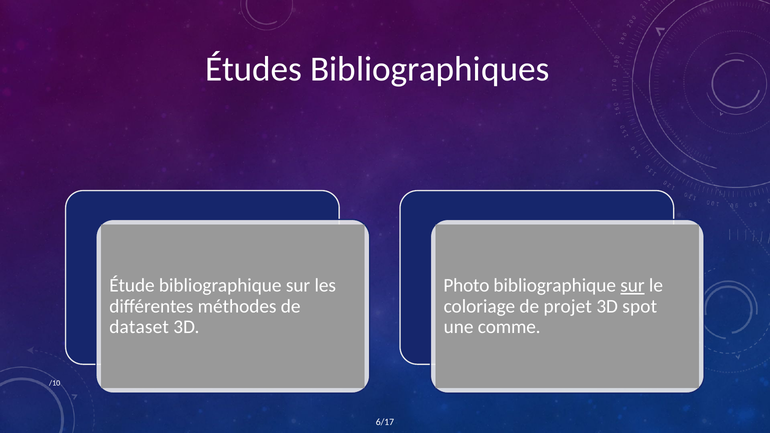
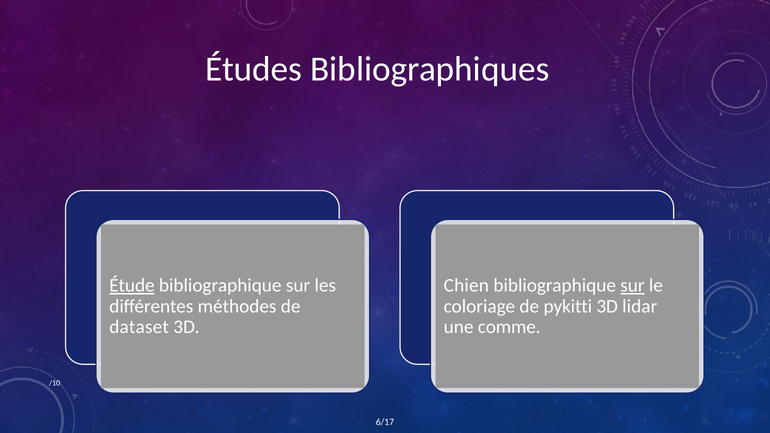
Étude underline: none -> present (132, 285)
Photo: Photo -> Chien (466, 285)
projet: projet -> pykitti (568, 306)
spot: spot -> lidar (640, 306)
